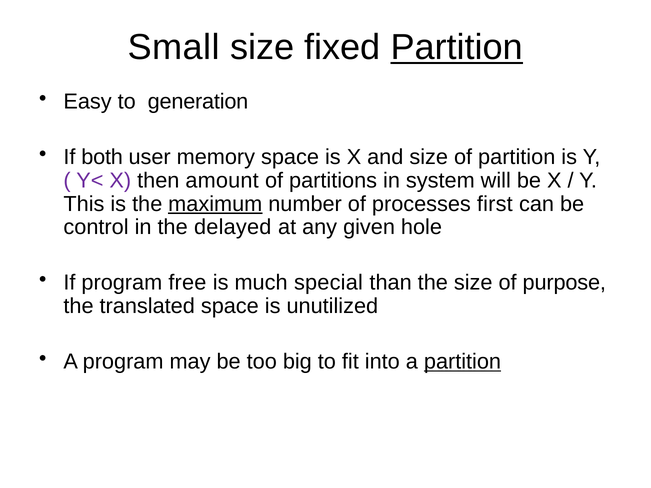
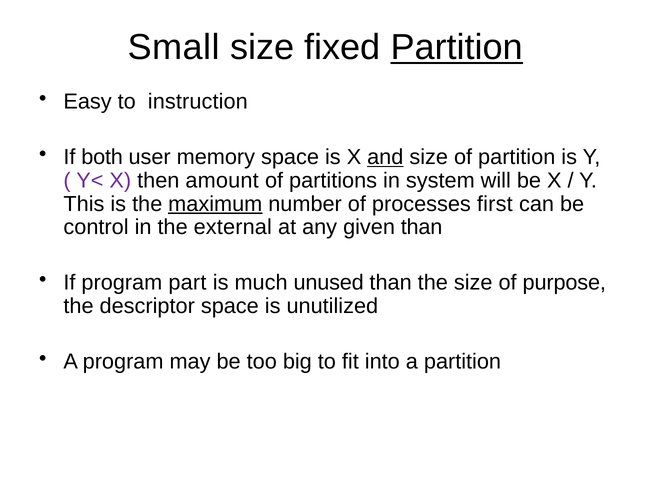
generation: generation -> instruction (198, 102)
and underline: none -> present (385, 157)
delayed: delayed -> external (233, 227)
given hole: hole -> than (422, 227)
free: free -> part (187, 283)
special: special -> unused (329, 283)
translated: translated -> descriptor (147, 306)
partition underline: present -> none (463, 362)
